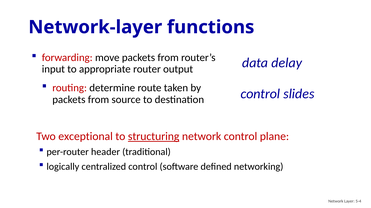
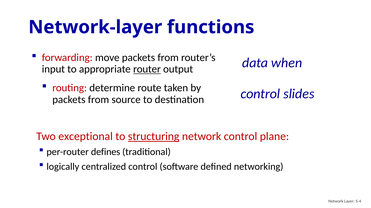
router underline: none -> present (147, 69)
delay: delay -> when (287, 63)
header: header -> defines (106, 152)
